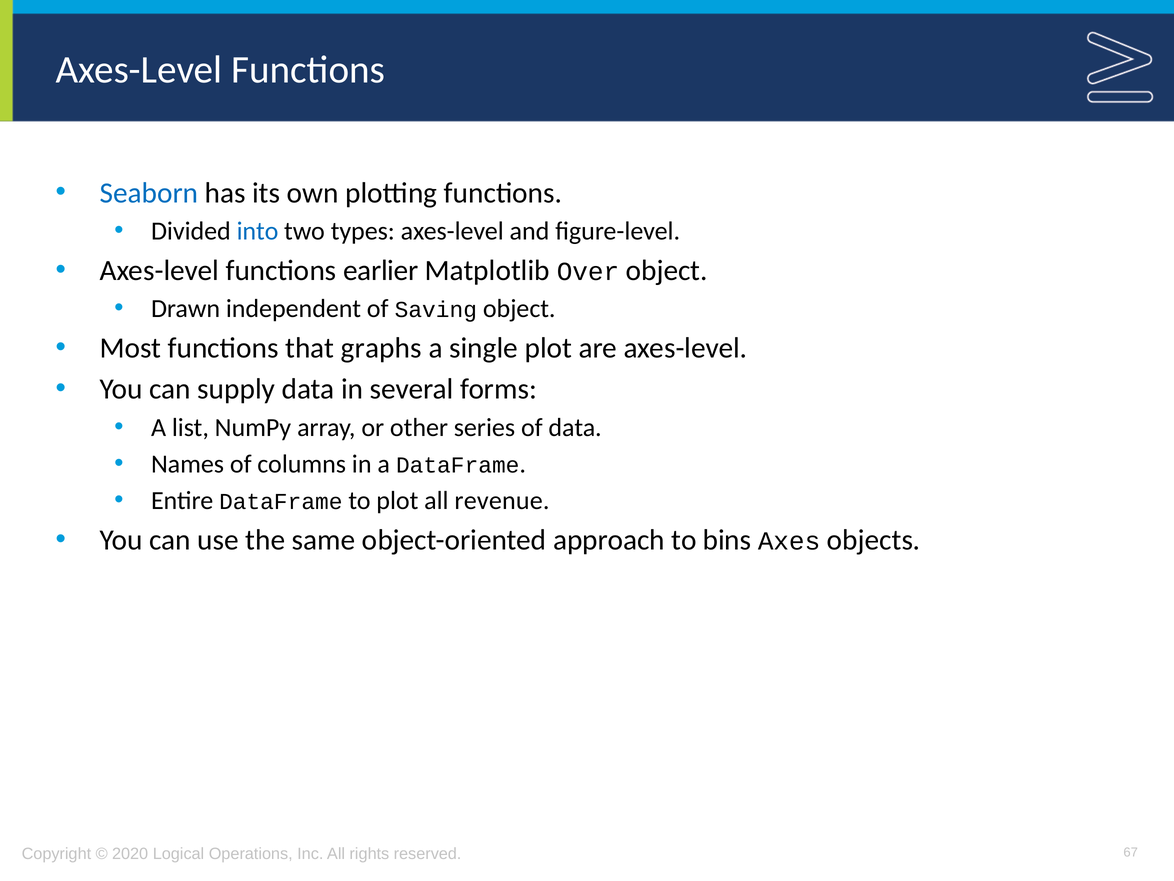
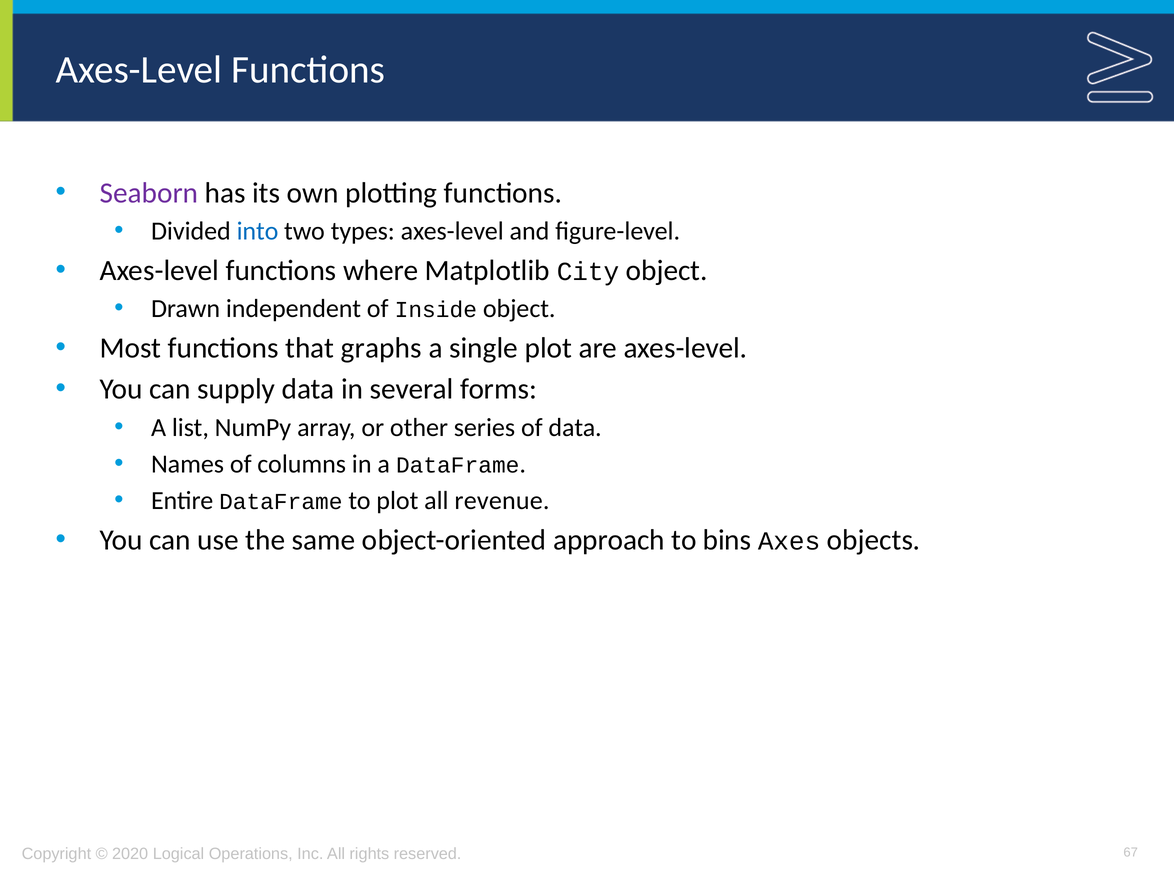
Seaborn colour: blue -> purple (149, 193)
earlier: earlier -> where (381, 270)
Over: Over -> City (588, 271)
Saving: Saving -> Inside (436, 310)
